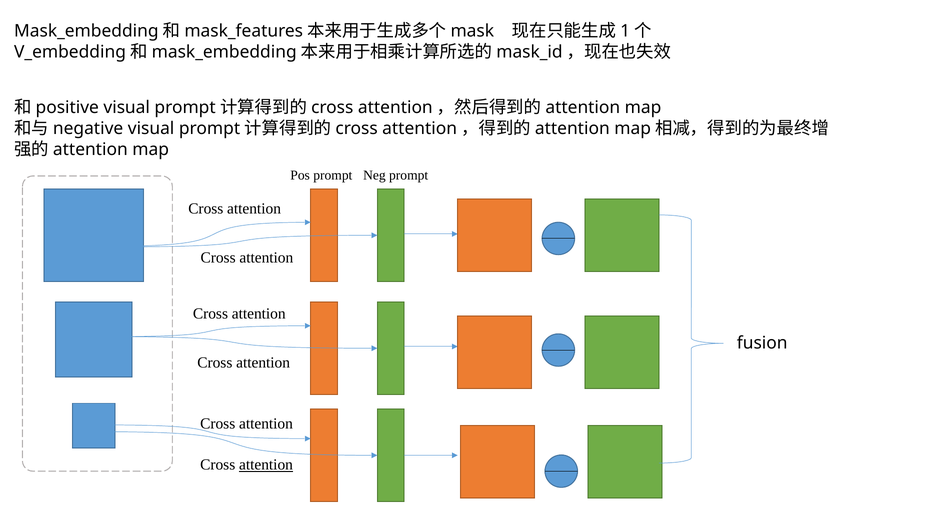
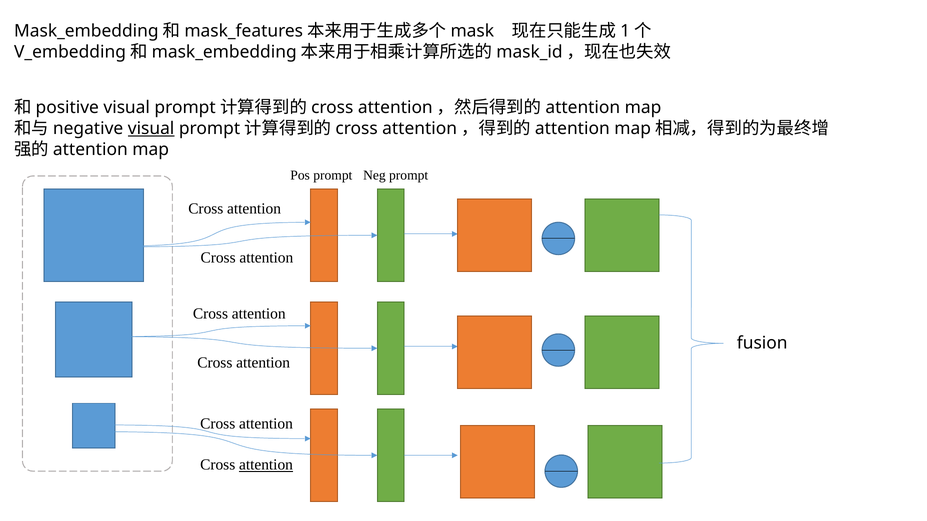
visual underline: none -> present (151, 129)
